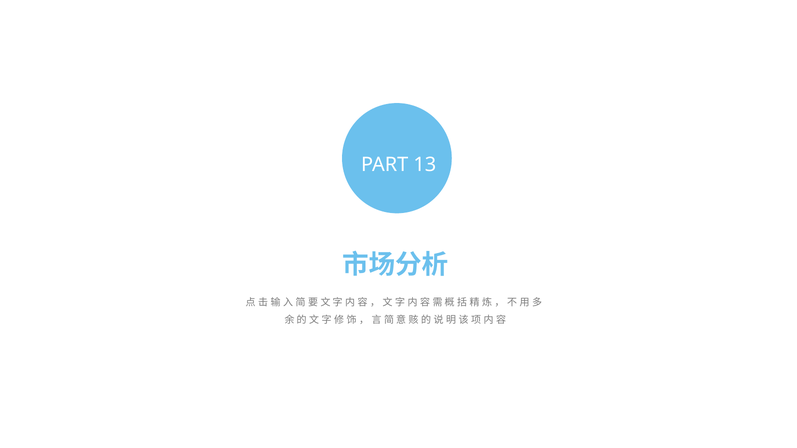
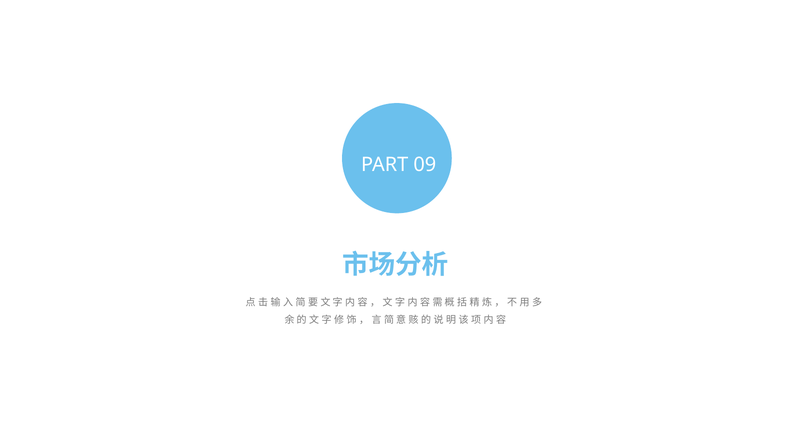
13: 13 -> 09 (425, 165)
